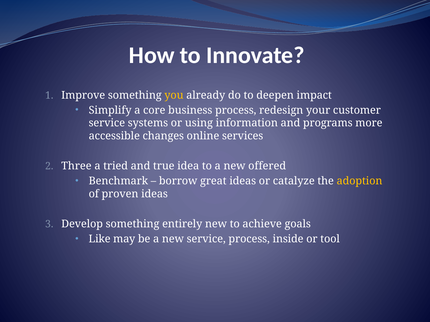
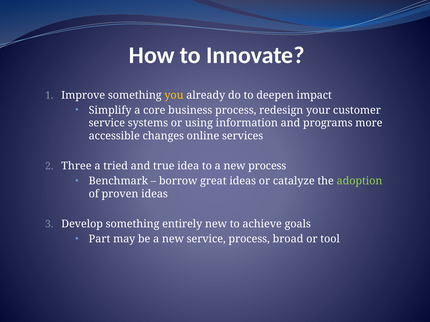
new offered: offered -> process (267, 166)
adoption colour: yellow -> light green (360, 181)
Like: Like -> Part (99, 239)
inside: inside -> broad (288, 239)
